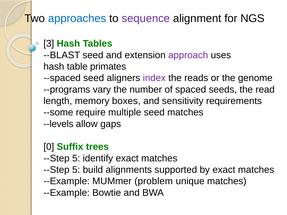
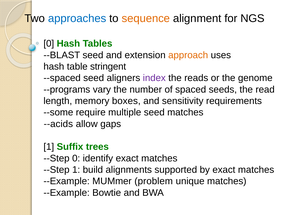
sequence colour: purple -> orange (146, 18)
3: 3 -> 0 (49, 44)
approach colour: purple -> orange (188, 55)
primates: primates -> stringent (108, 67)
--levels: --levels -> --acids (58, 124)
0: 0 -> 1 (49, 147)
5: 5 -> 0 (76, 158)
5: 5 -> 1 (76, 170)
